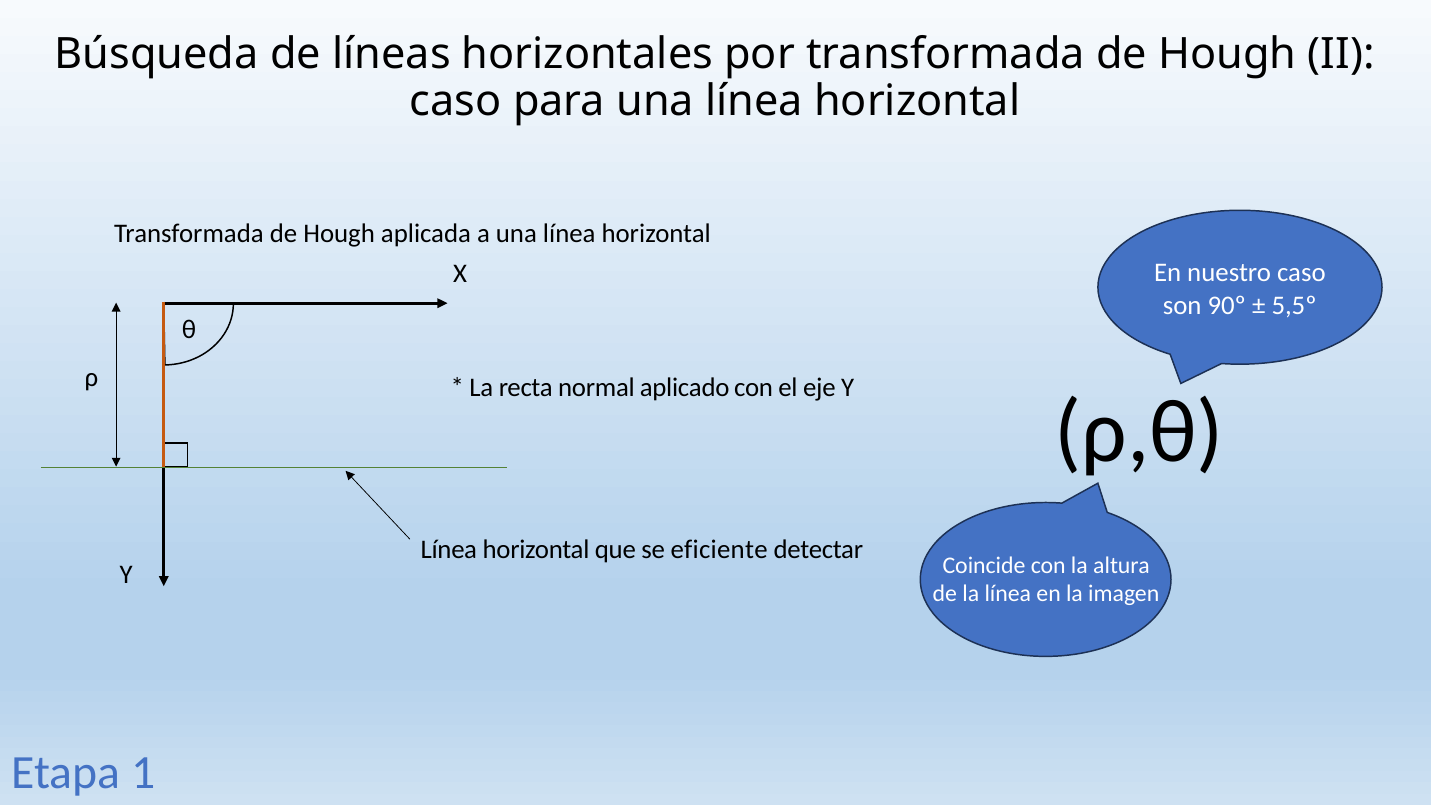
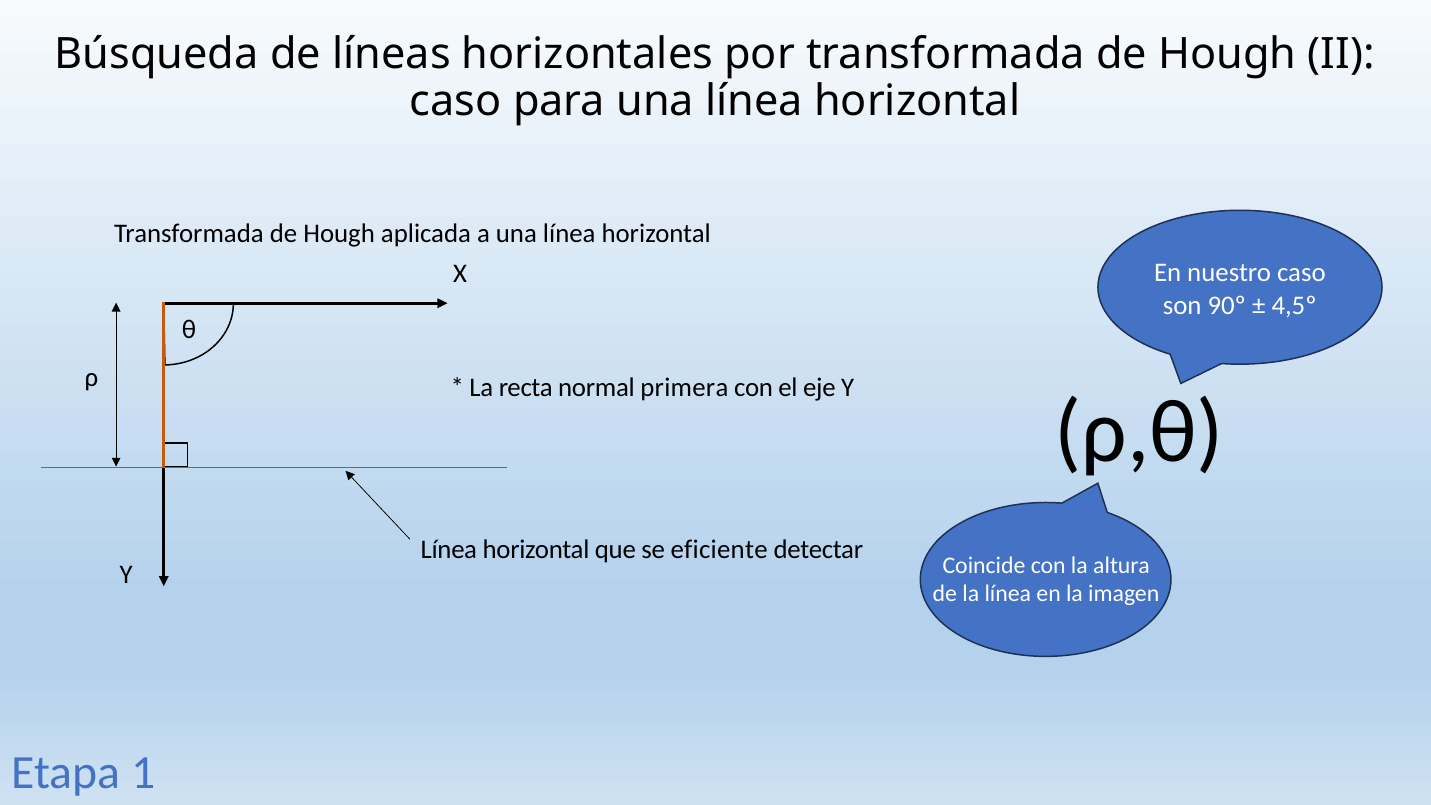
5,5º: 5,5º -> 4,5º (1294, 305)
aplicado: aplicado -> primera (684, 388)
